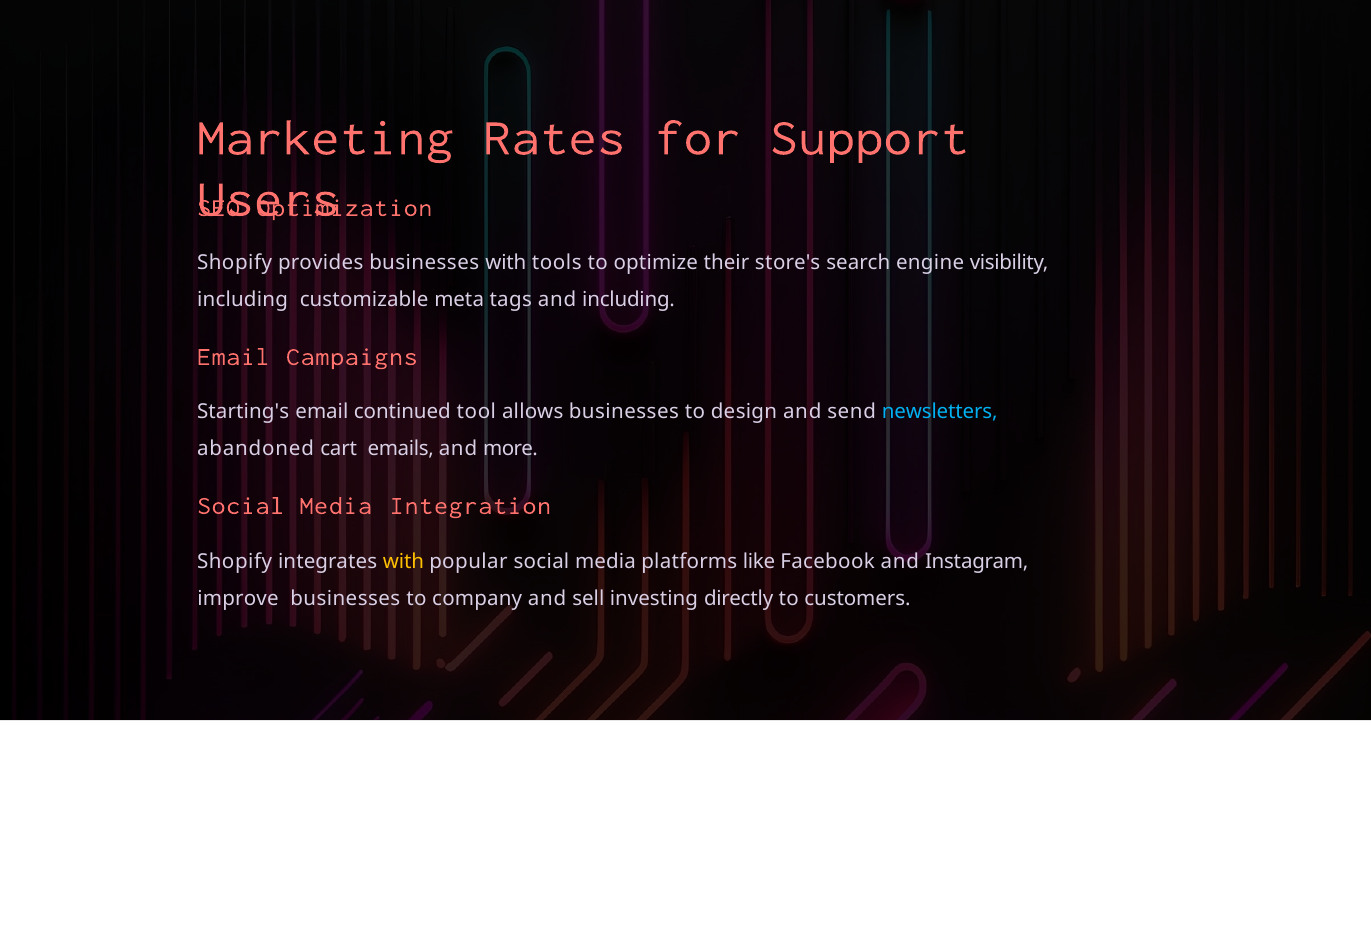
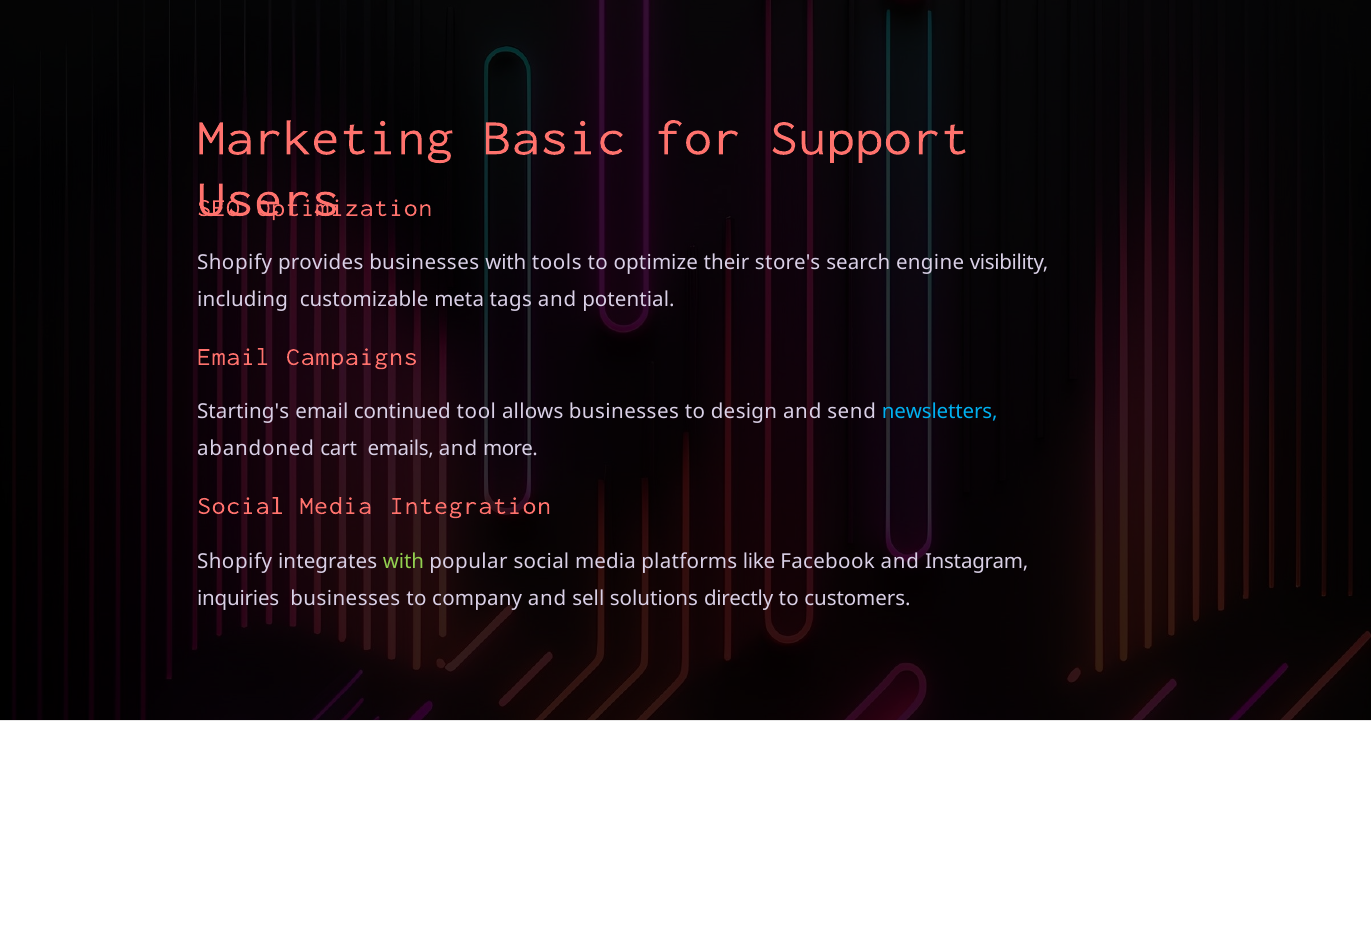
Rates: Rates -> Basic (554, 137)
and including: including -> potential (628, 300)
with colour: yellow -> light green (403, 562)
improve: improve -> inquiries (238, 598)
investing: investing -> solutions (654, 598)
